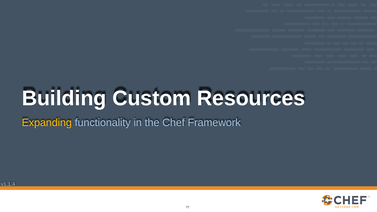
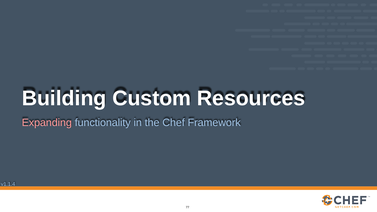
Expanding colour: yellow -> pink (47, 123)
